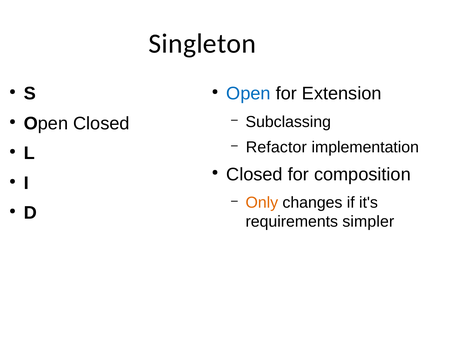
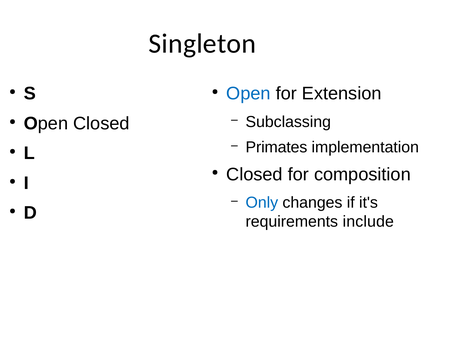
Refactor: Refactor -> Primates (276, 147)
Only colour: orange -> blue (262, 202)
simpler: simpler -> include (368, 221)
